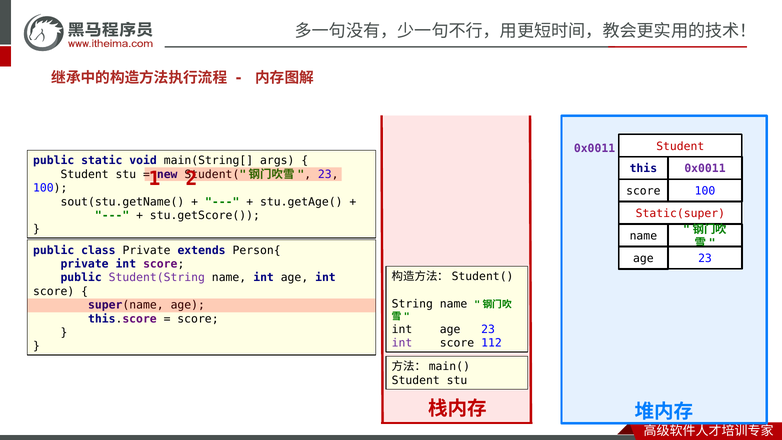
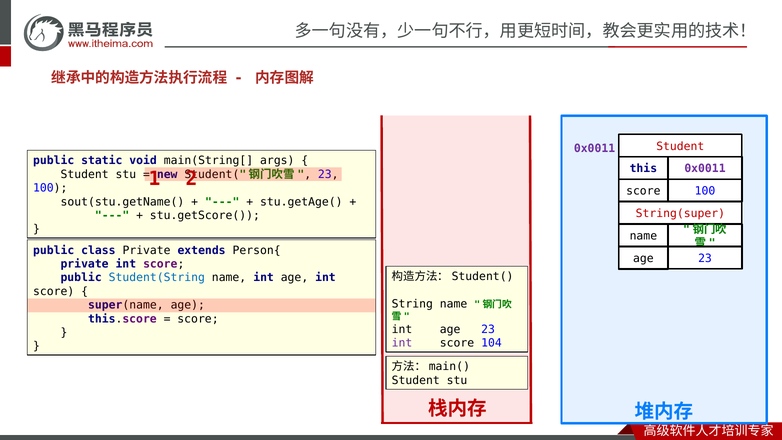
Static(super: Static(super -> String(super (680, 213)
Student(String colour: purple -> blue (157, 278)
112: 112 -> 104 (491, 343)
